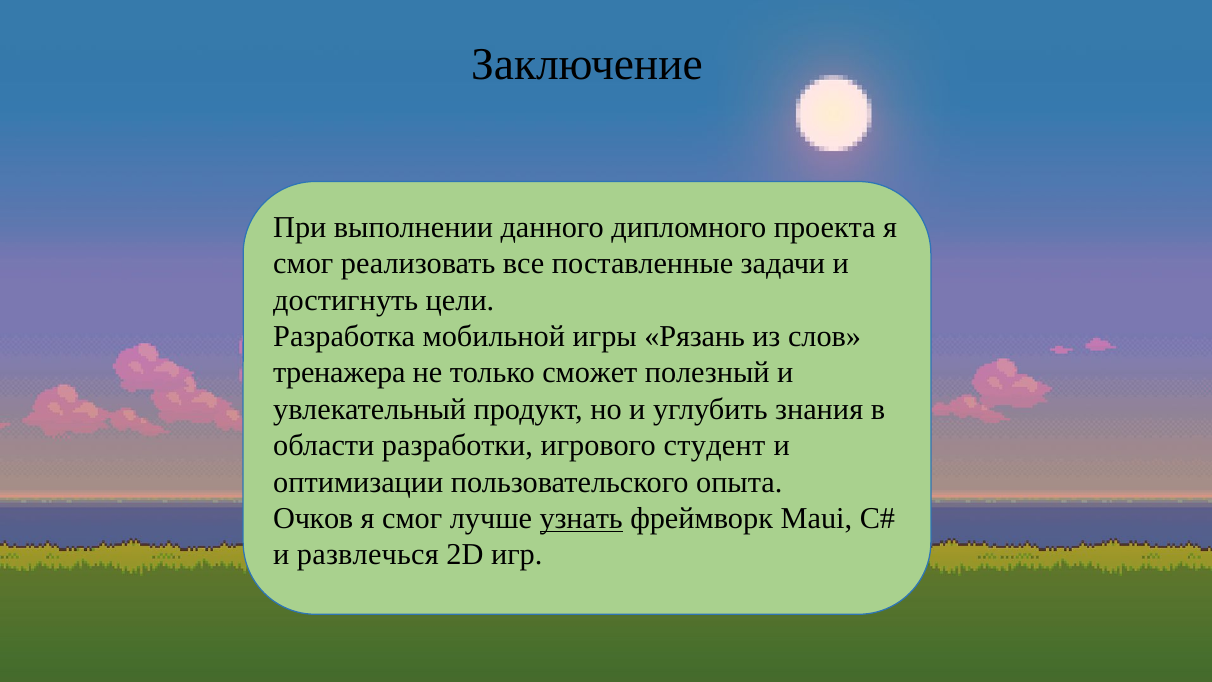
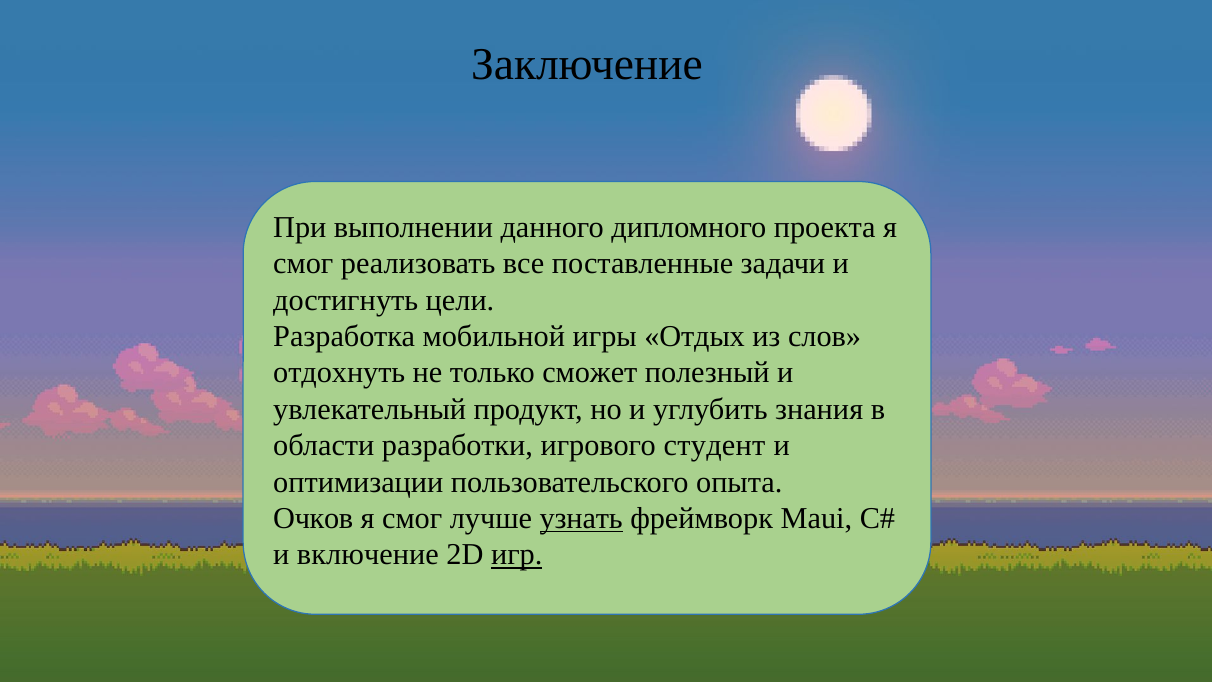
Рязань: Рязань -> Отдых (695, 336)
тренажера: тренажера -> отдохнуть (339, 373)
развлечься: развлечься -> включение (368, 555)
игр underline: none -> present (517, 555)
